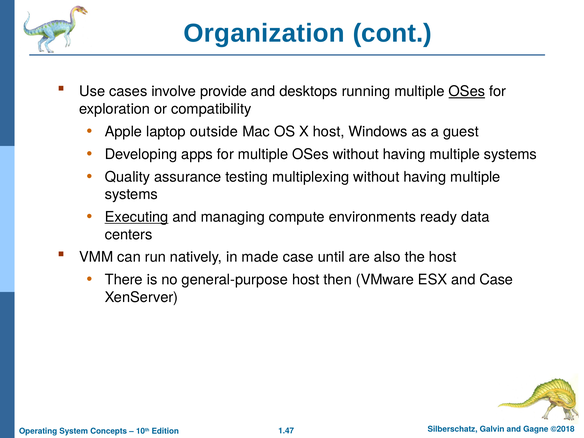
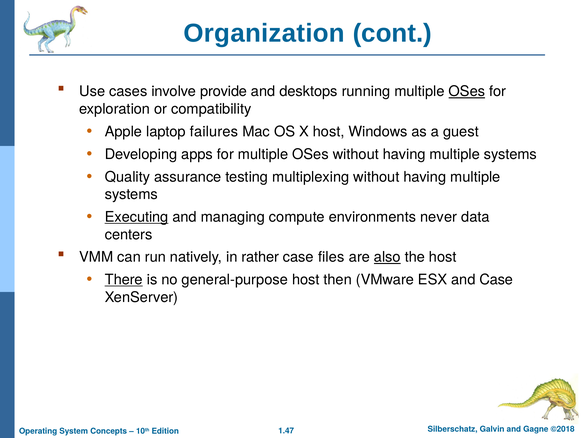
outside: outside -> failures (214, 132)
ready: ready -> never (439, 217)
made: made -> rather (260, 257)
until: until -> files (331, 257)
also underline: none -> present (387, 257)
There underline: none -> present (124, 280)
